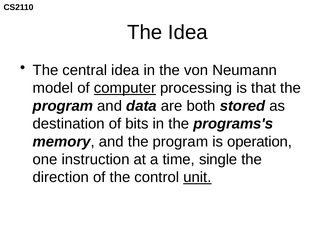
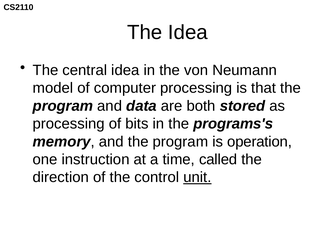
computer underline: present -> none (125, 88)
destination: destination -> processing (69, 124)
single: single -> called (218, 160)
